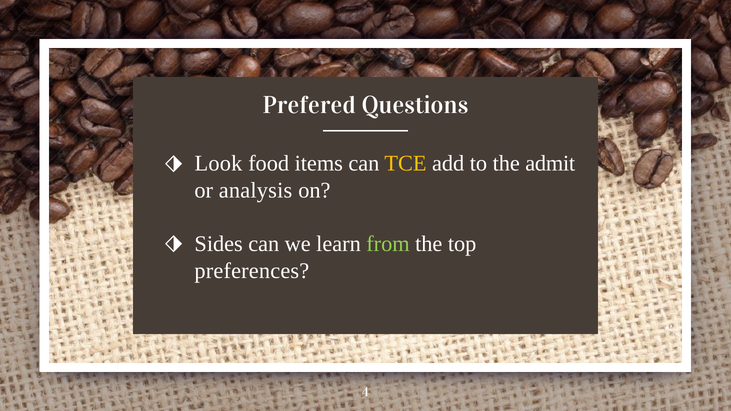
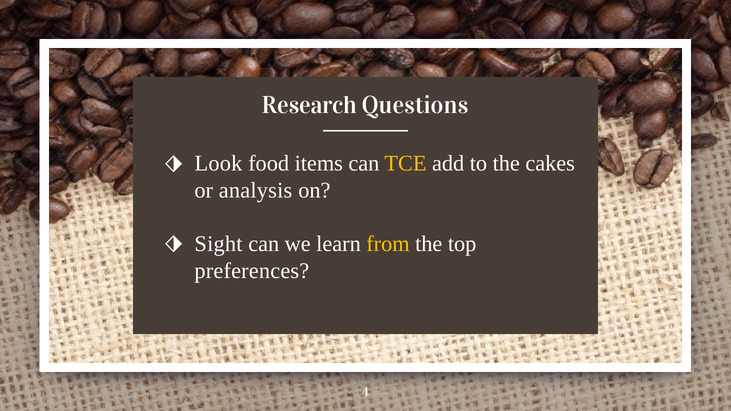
Prefered: Prefered -> Research (309, 105)
admit: admit -> cakes (550, 164)
Sides: Sides -> Sight (218, 244)
from colour: light green -> yellow (388, 244)
